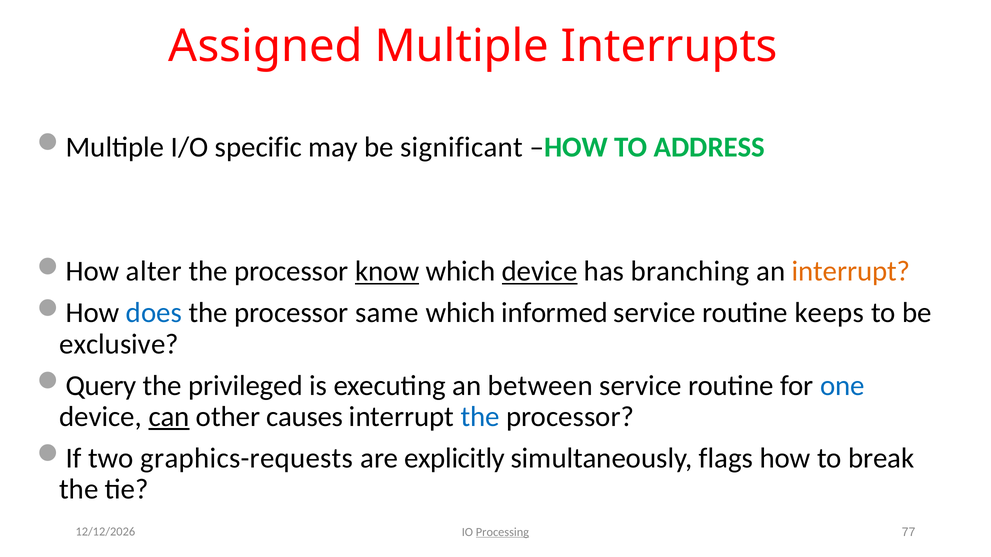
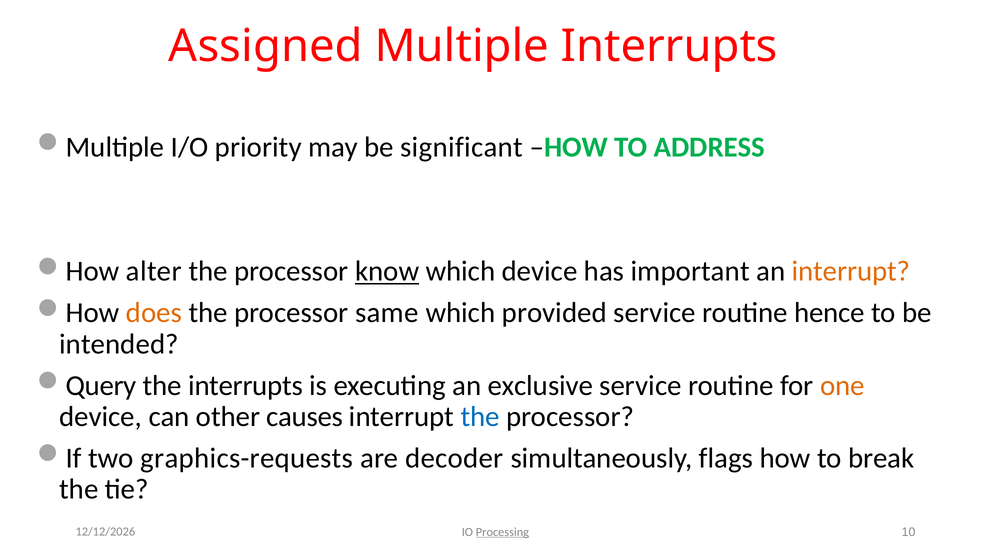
specific: specific -> priority (258, 147)
device underline: present -> none (540, 272)
branching: branching -> important (690, 272)
does colour: blue -> orange (154, 313)
informed: informed -> provided (554, 313)
keeps: keeps -> hence (830, 313)
exclusive: exclusive -> intended (119, 344)
the privileged: privileged -> interrupts (246, 386)
between: between -> exclusive (540, 386)
one colour: blue -> orange (842, 386)
can underline: present -> none (169, 417)
explicitly: explicitly -> decoder (454, 458)
77: 77 -> 10 (909, 532)
